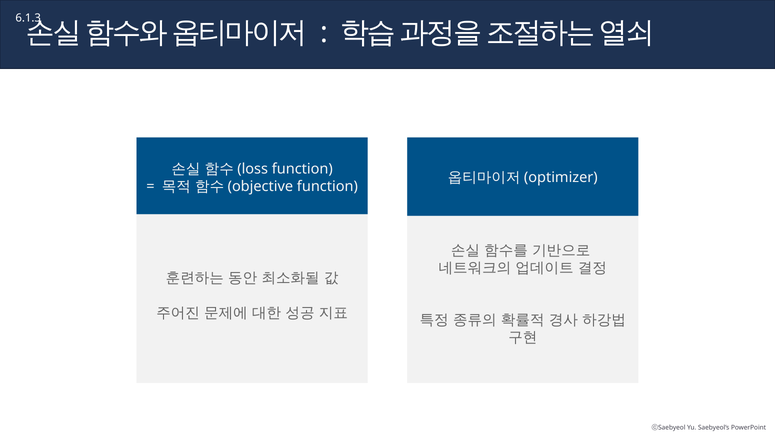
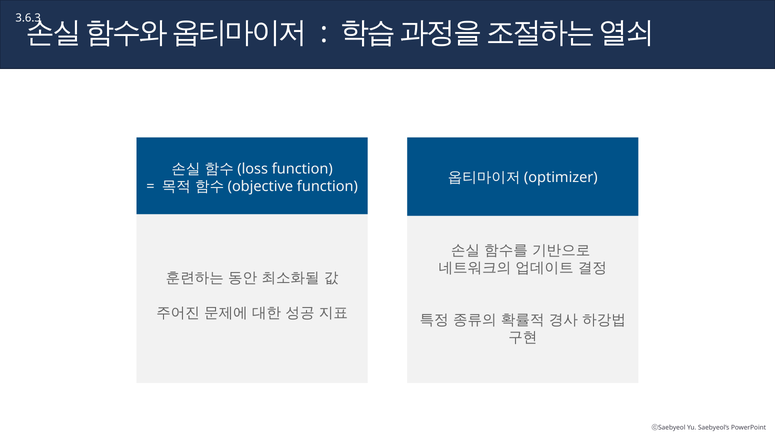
6.1.3: 6.1.3 -> 3.6.3 (28, 18)
